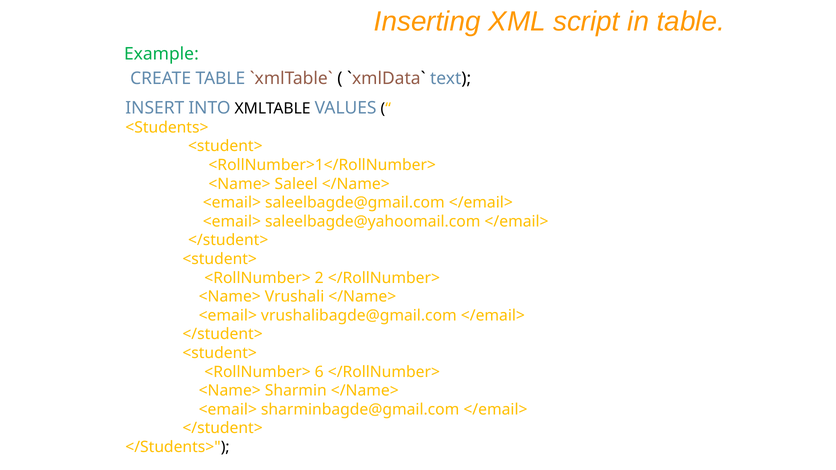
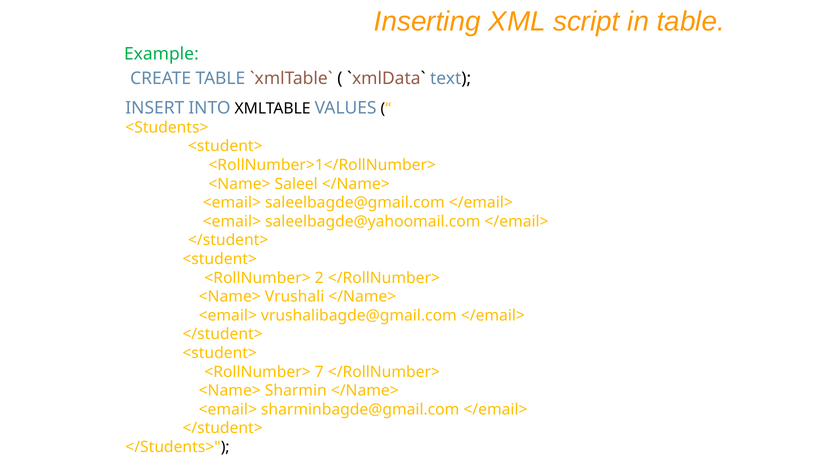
6: 6 -> 7 (319, 372)
